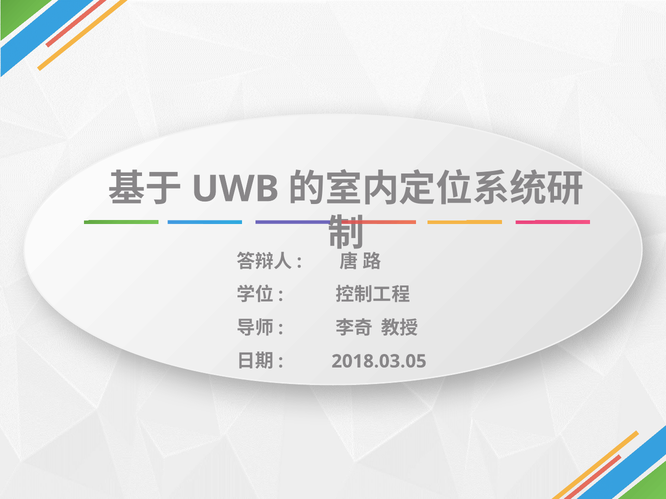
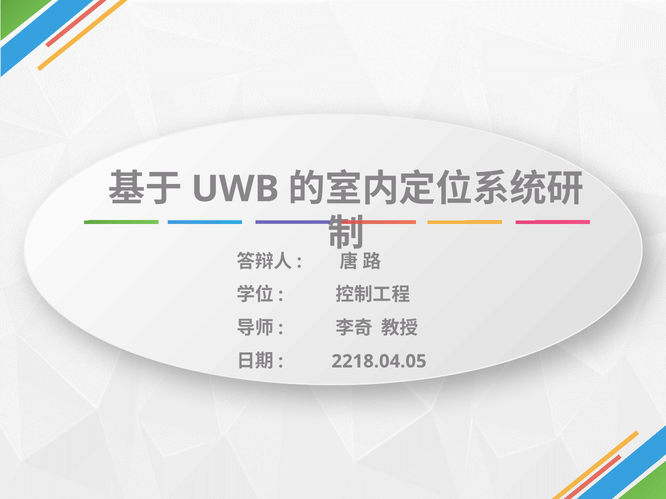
2018.03.05: 2018.03.05 -> 2218.04.05 (379, 362)
